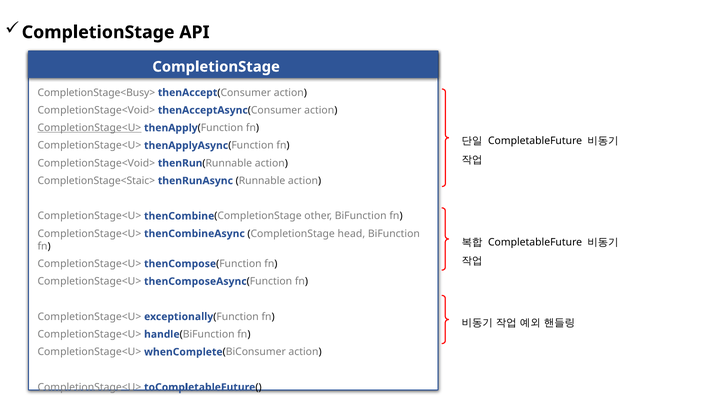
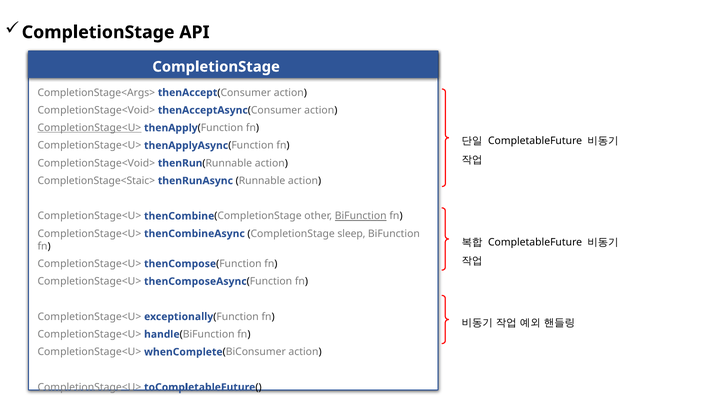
CompletionStage<Busy>: CompletionStage<Busy> -> CompletionStage<Args> (96, 93)
BiFunction underline: none -> present (361, 216)
head: head -> sleep (352, 234)
